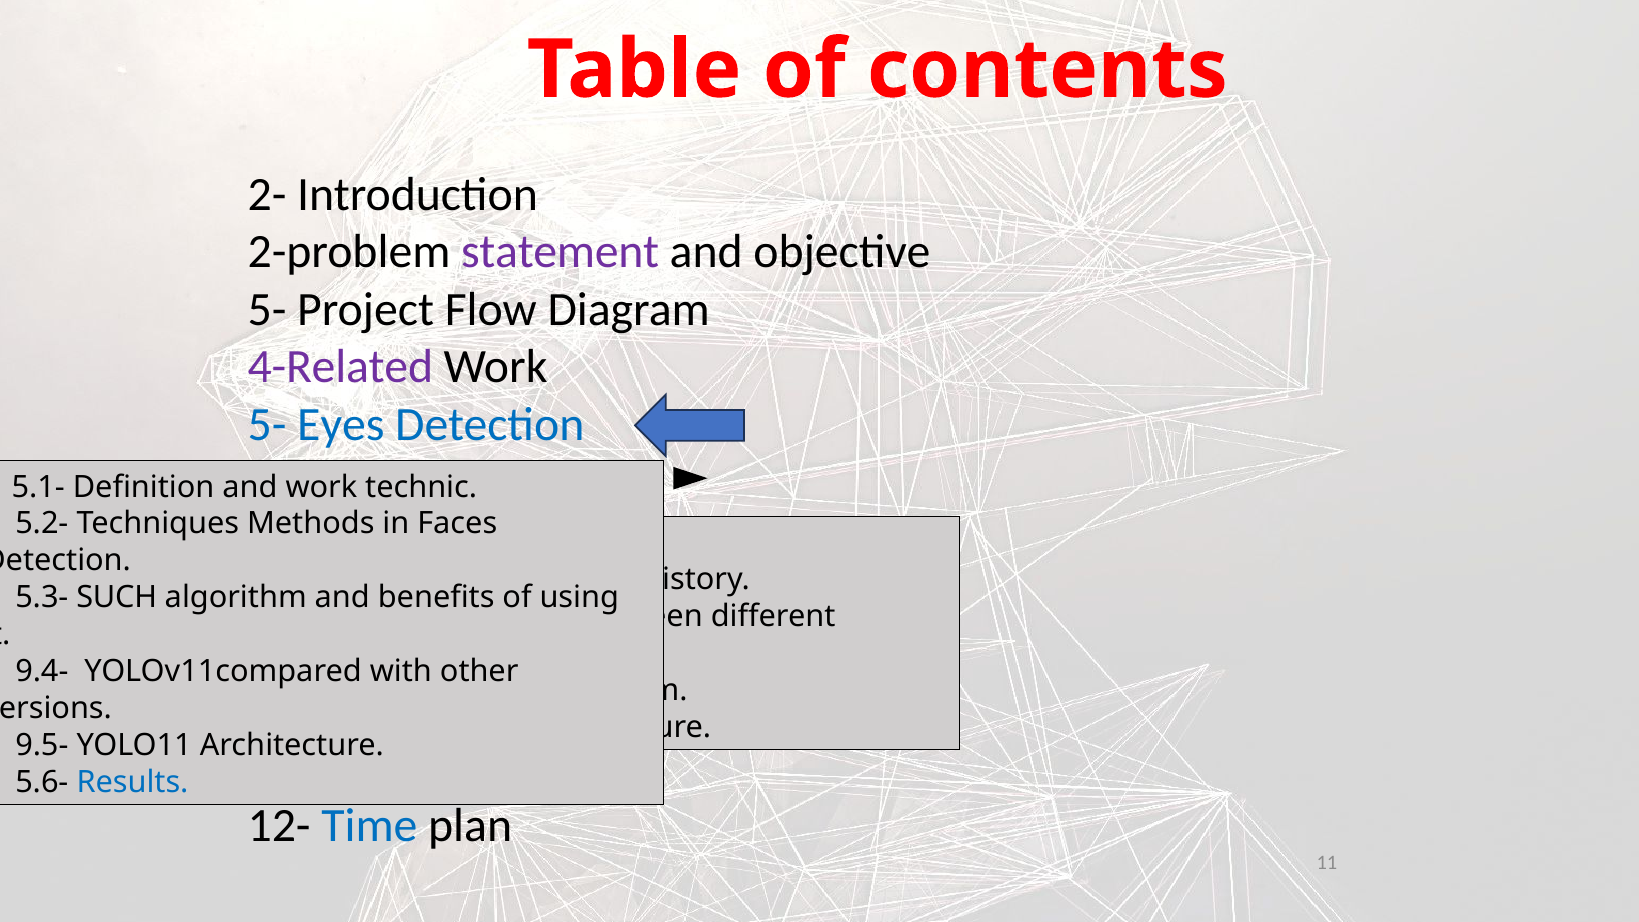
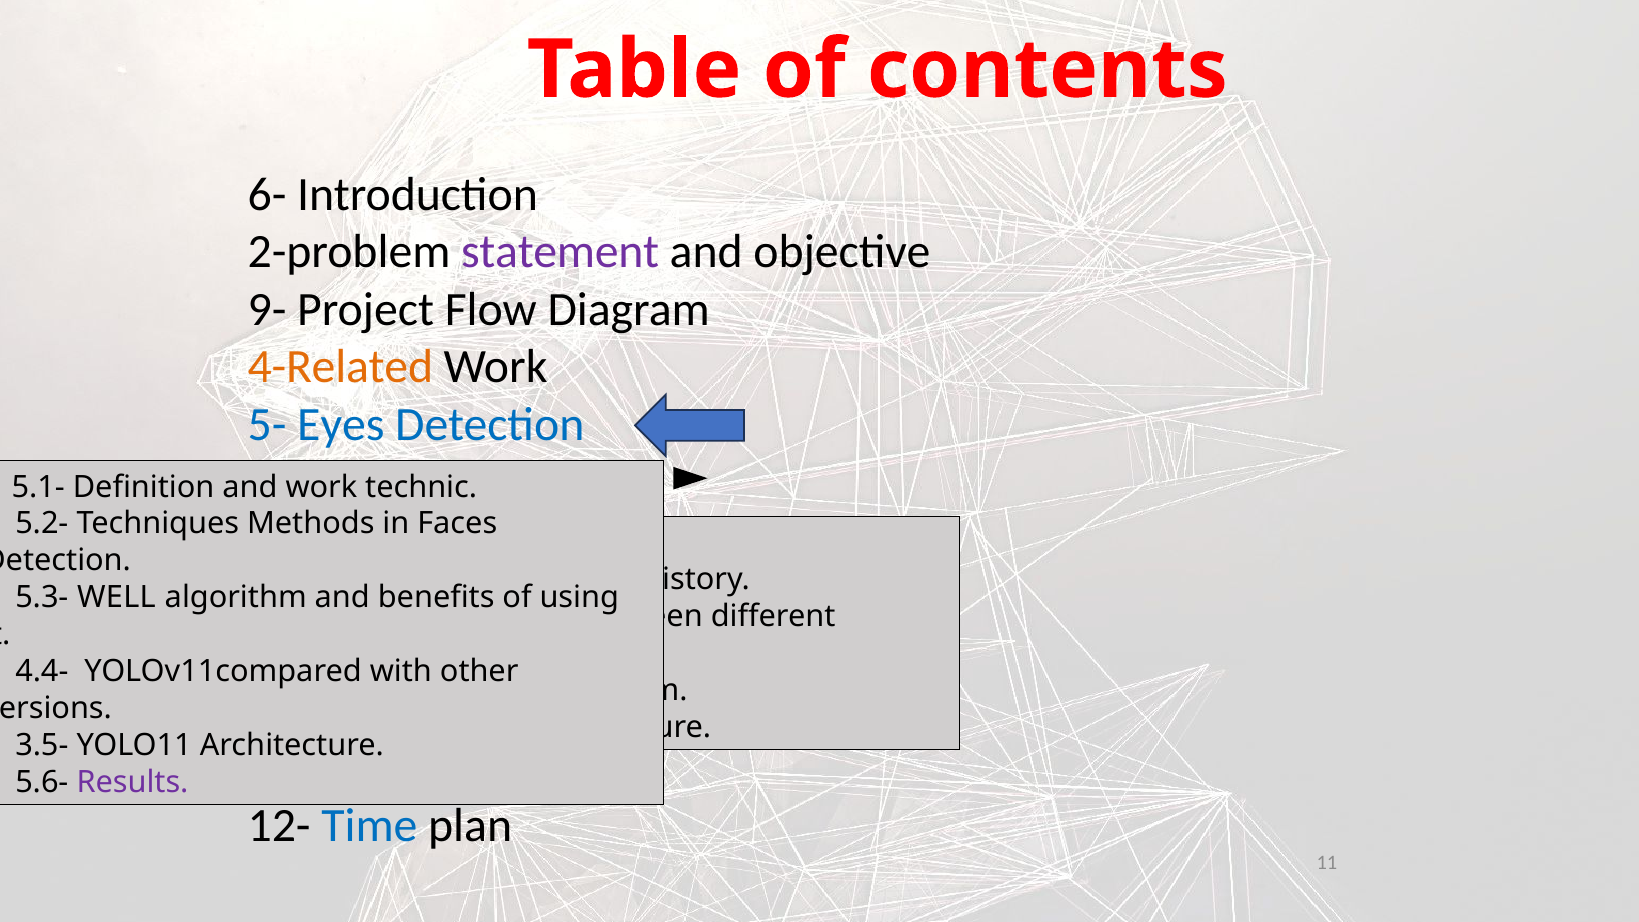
2-: 2- -> 6- (267, 195)
5-: 5- -> 9- (267, 310)
4-Related colour: purple -> orange (340, 367)
SUCH: SUCH -> WELL (116, 597)
9.4-: 9.4- -> 4.4- (42, 671)
9.5-: 9.5- -> 3.5- (42, 745)
Results colour: blue -> purple (132, 782)
